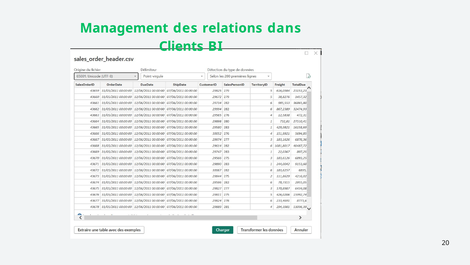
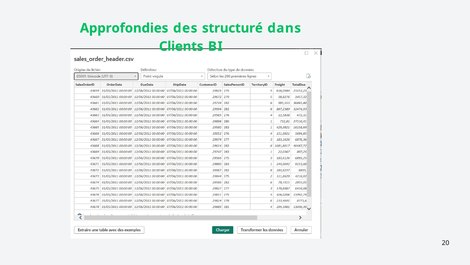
Management: Management -> Approfondies (124, 28)
relations: relations -> structuré (232, 28)
